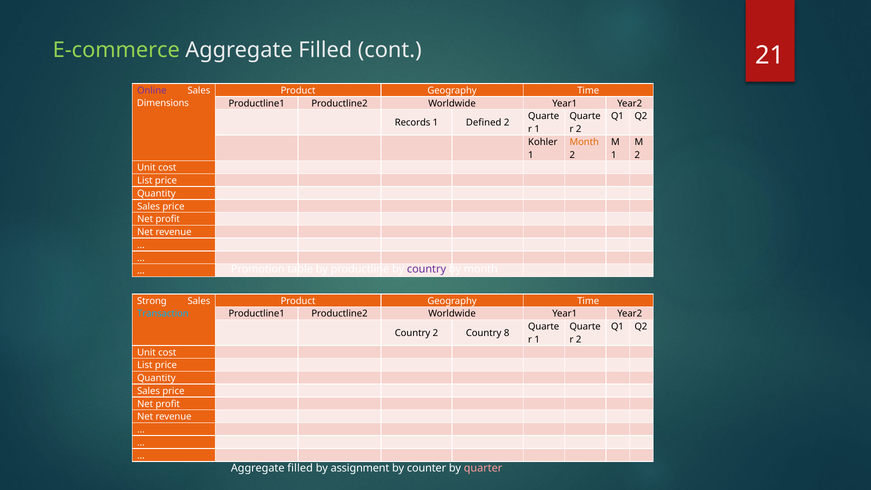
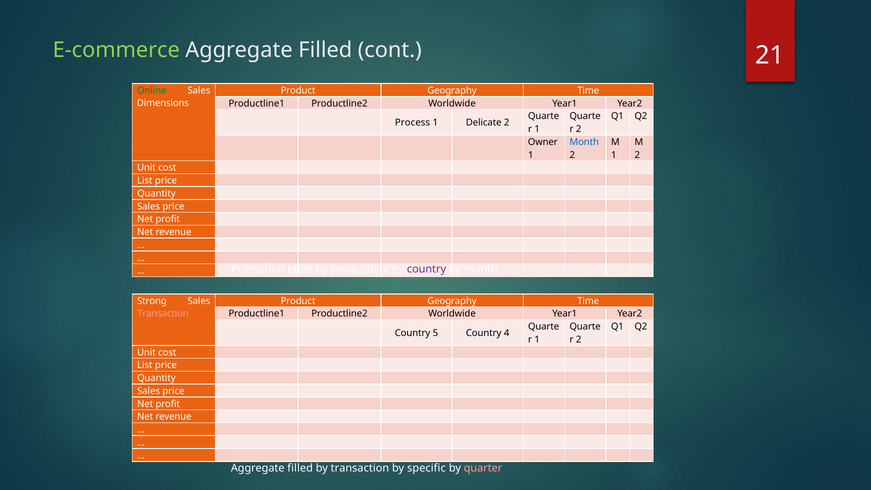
Online colour: purple -> green (152, 90)
Records: Records -> Process (413, 123)
Defined: Defined -> Delicate (484, 123)
Kohler: Kohler -> Owner (543, 142)
Month colour: orange -> blue (584, 142)
Transaction colour: light blue -> pink (163, 314)
Country 2: 2 -> 5 (435, 333)
8: 8 -> 4 (507, 333)
by assignment: assignment -> transaction (360, 468)
counter: counter -> specific (426, 468)
